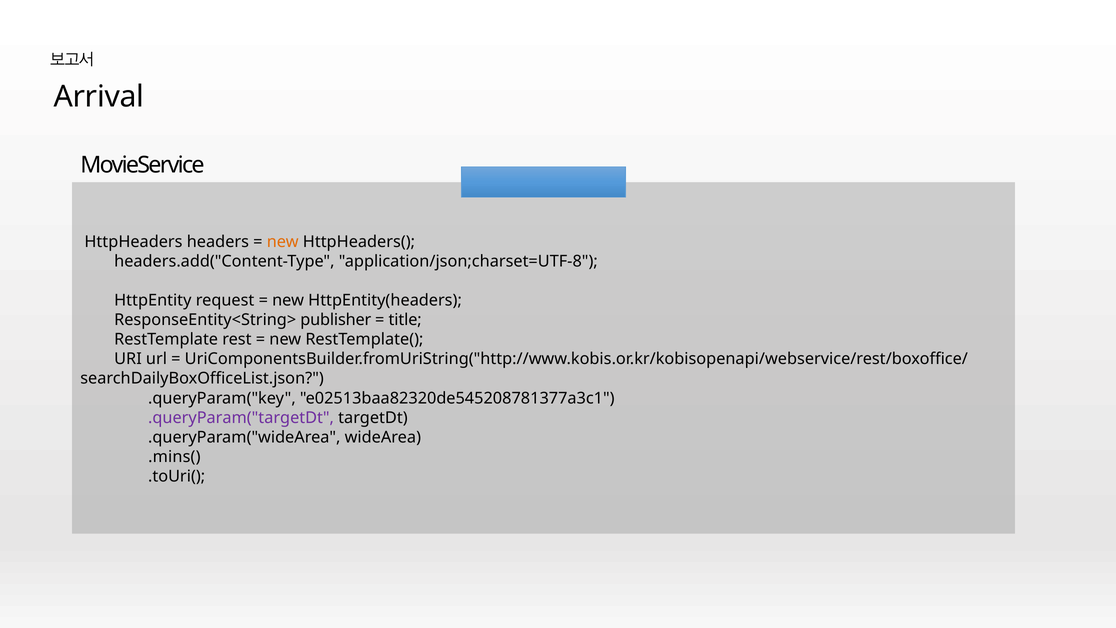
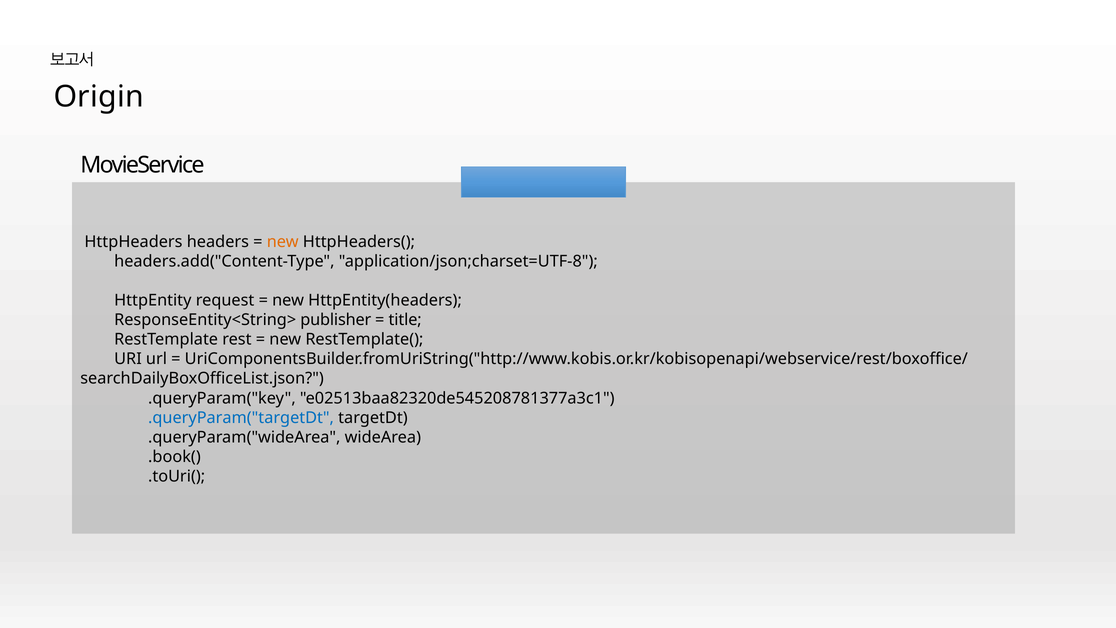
Arrival: Arrival -> Origin (99, 97)
.queryParam("targetDt colour: purple -> blue (241, 418)
.mins(: .mins( -> .book( (174, 457)
